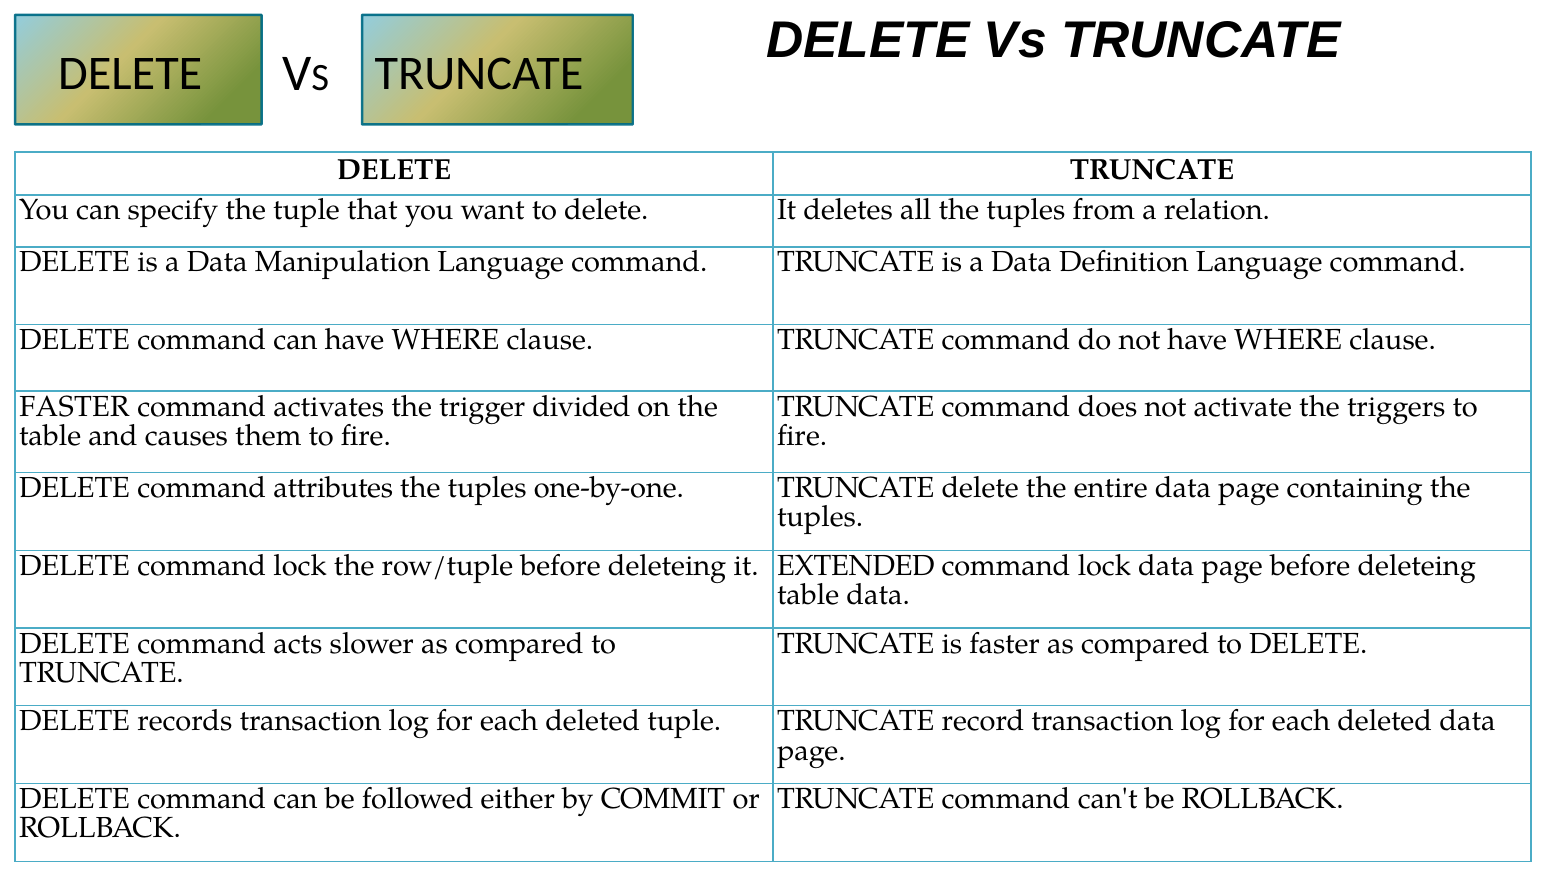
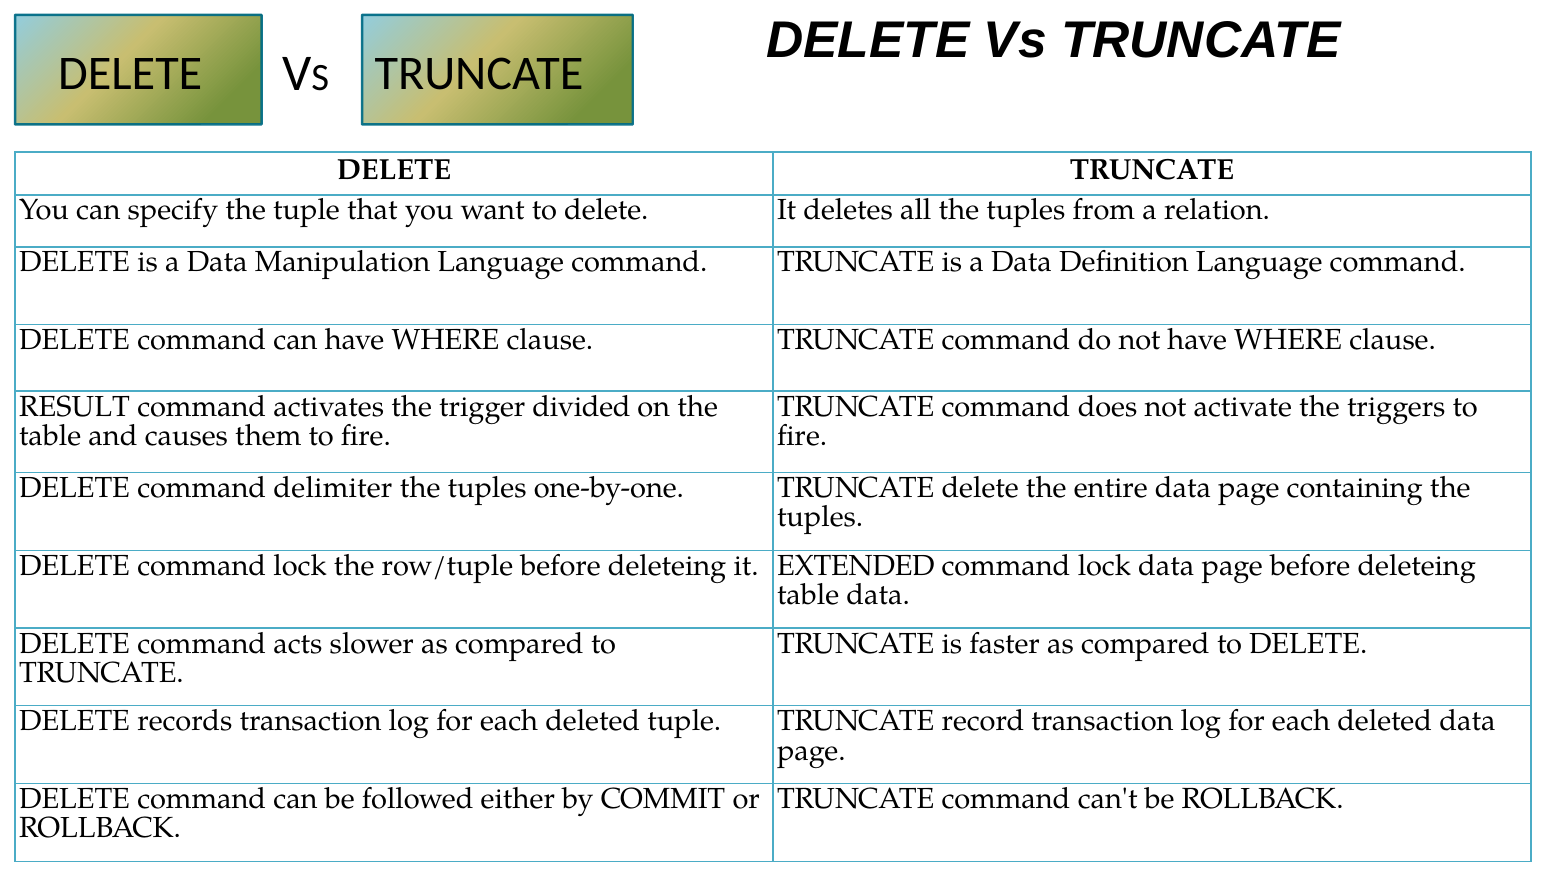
FASTER: FASTER -> RESULT (75, 407)
attributes: attributes -> delimiter (333, 488)
